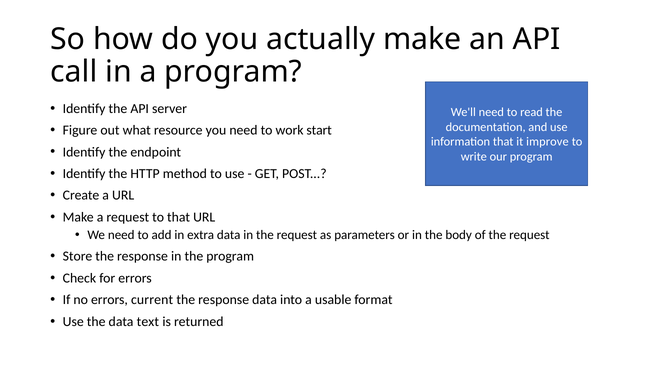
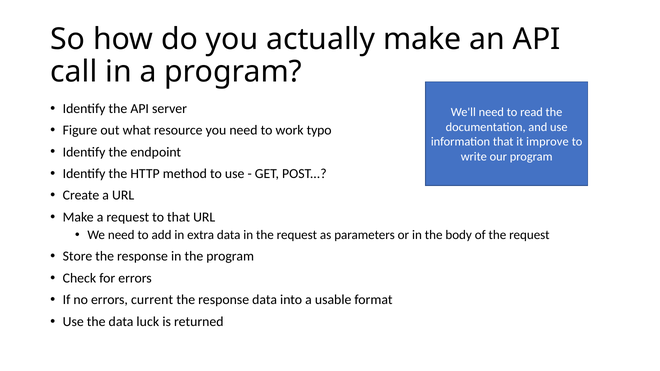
start: start -> typo (319, 130)
text: text -> luck (148, 322)
